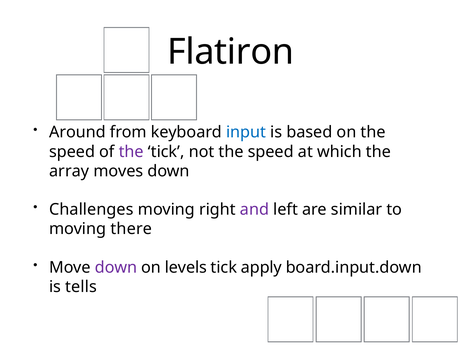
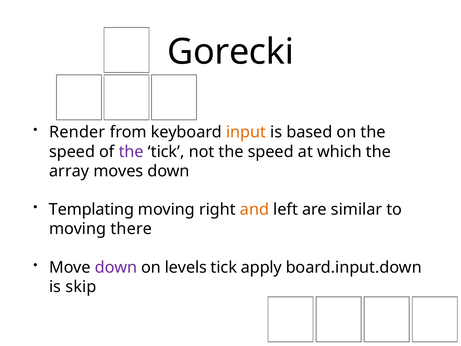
Flatiron: Flatiron -> Gorecki (231, 52)
Around: Around -> Render (77, 132)
input colour: blue -> orange (246, 132)
Challenges: Challenges -> Templating (91, 209)
and colour: purple -> orange (255, 209)
tells: tells -> skip (81, 287)
